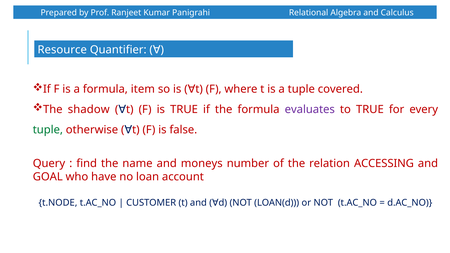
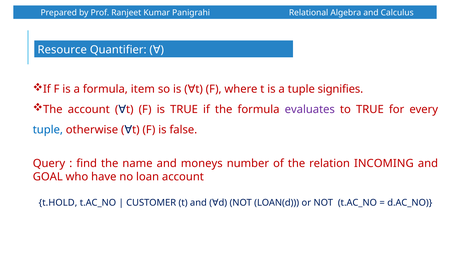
covered: covered -> signifies (340, 89)
The shadow: shadow -> account (89, 110)
tuple colour: green -> blue (48, 130)
ACCESSING: ACCESSING -> INCOMING (384, 164)
t.NODE: t.NODE -> t.HOLD (58, 203)
